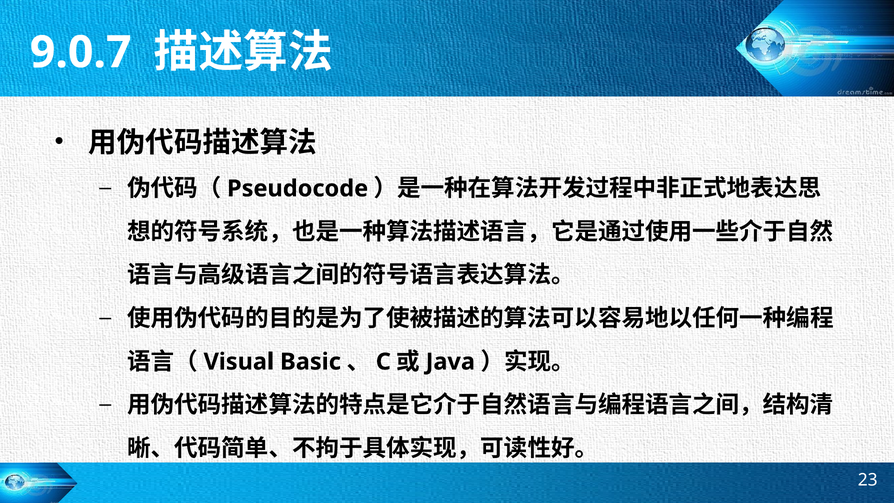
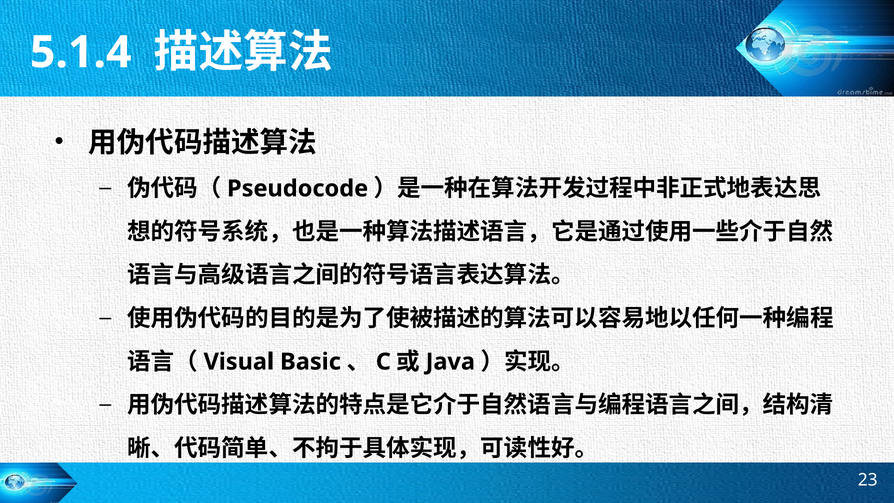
9.0.7: 9.0.7 -> 5.1.4 (81, 52)
